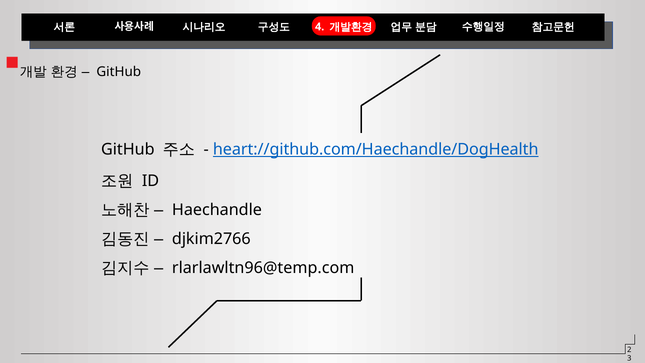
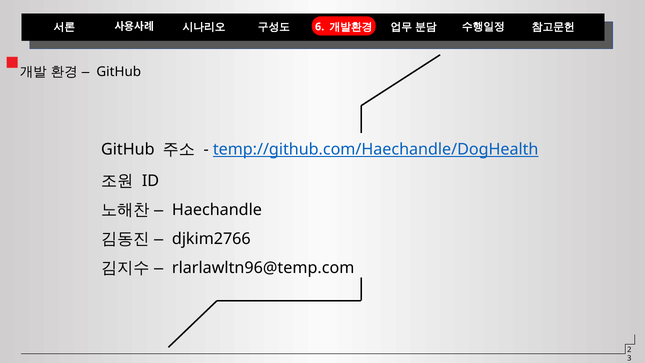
4: 4 -> 6 (320, 27)
heart://github.com/Haechandle/DogHealth: heart://github.com/Haechandle/DogHealth -> temp://github.com/Haechandle/DogHealth (376, 149)
